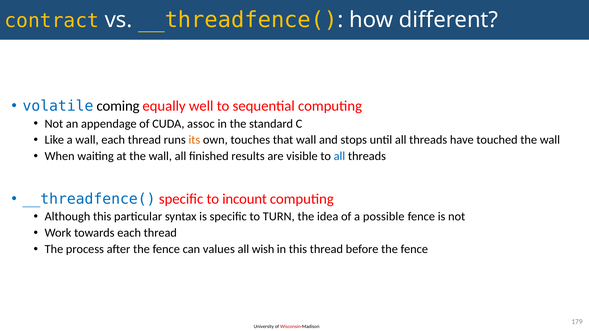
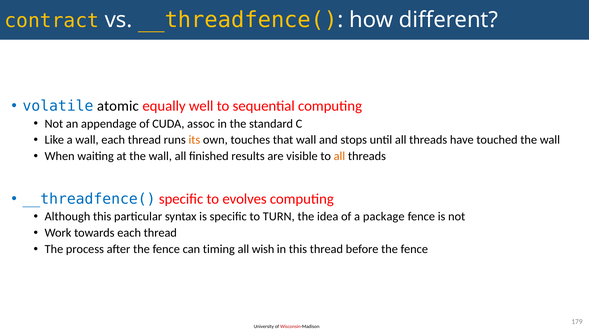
coming: coming -> atomic (118, 106)
all colour: blue -> orange (339, 156)
incount: incount -> evolves (245, 199)
possible: possible -> package (384, 217)
values: values -> timing (219, 249)
